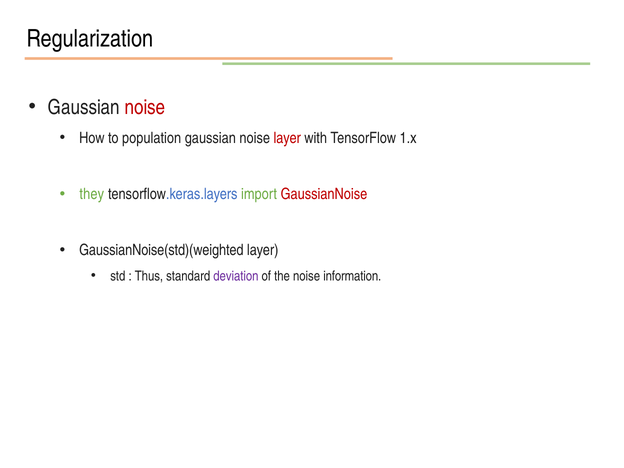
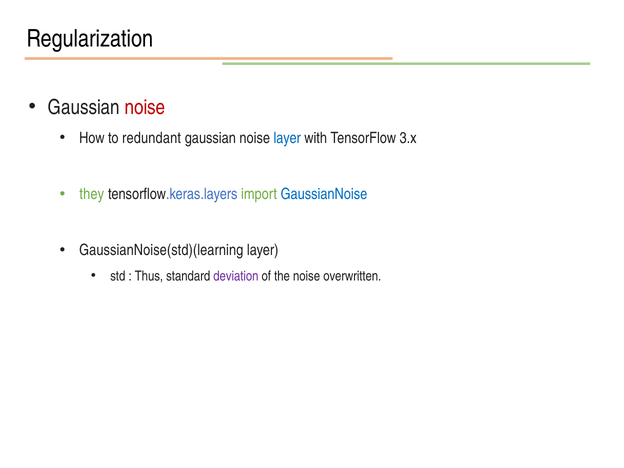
population: population -> redundant (152, 138)
layer colour: red -> blue (287, 138)
1.x: 1.x -> 3.x (408, 138)
GaussianNoise colour: red -> blue (324, 194)
GaussianNoise(std)(weighted: GaussianNoise(std)(weighted -> GaussianNoise(std)(learning (161, 250)
information: information -> overwritten (352, 276)
